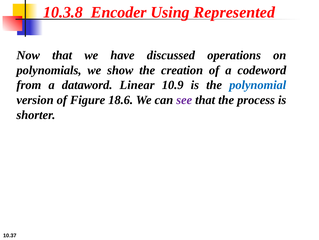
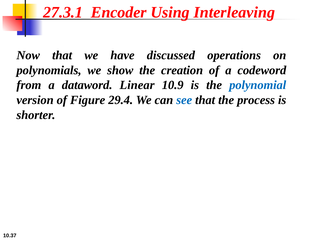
10.3.8: 10.3.8 -> 27.3.1 (63, 12)
Represented: Represented -> Interleaving (234, 12)
18.6: 18.6 -> 29.4 (121, 100)
see colour: purple -> blue (184, 100)
